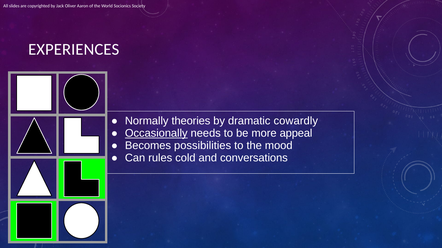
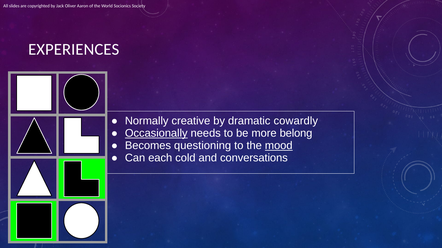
theories: theories -> creative (191, 121)
appeal: appeal -> belong (296, 134)
possibilities: possibilities -> questioning (203, 146)
mood underline: none -> present (279, 146)
rules: rules -> each (160, 158)
